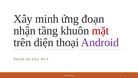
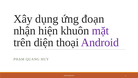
minh: minh -> dụng (47, 19)
tầng: tầng -> hiện (48, 31)
mặt colour: red -> purple (100, 31)
